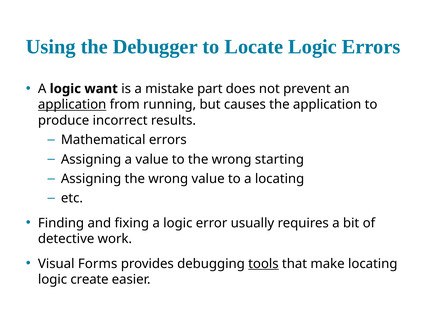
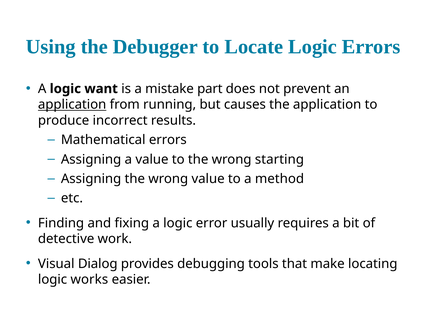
a locating: locating -> method (280, 179)
Forms: Forms -> Dialog (98, 264)
tools underline: present -> none (263, 264)
create: create -> works (89, 280)
